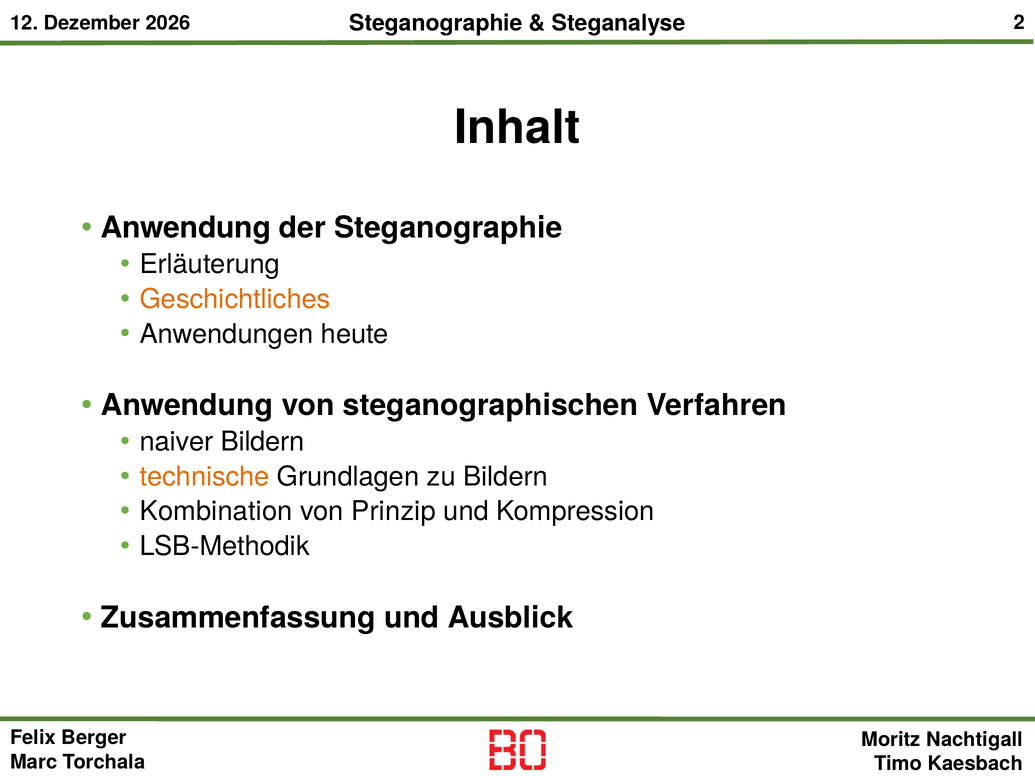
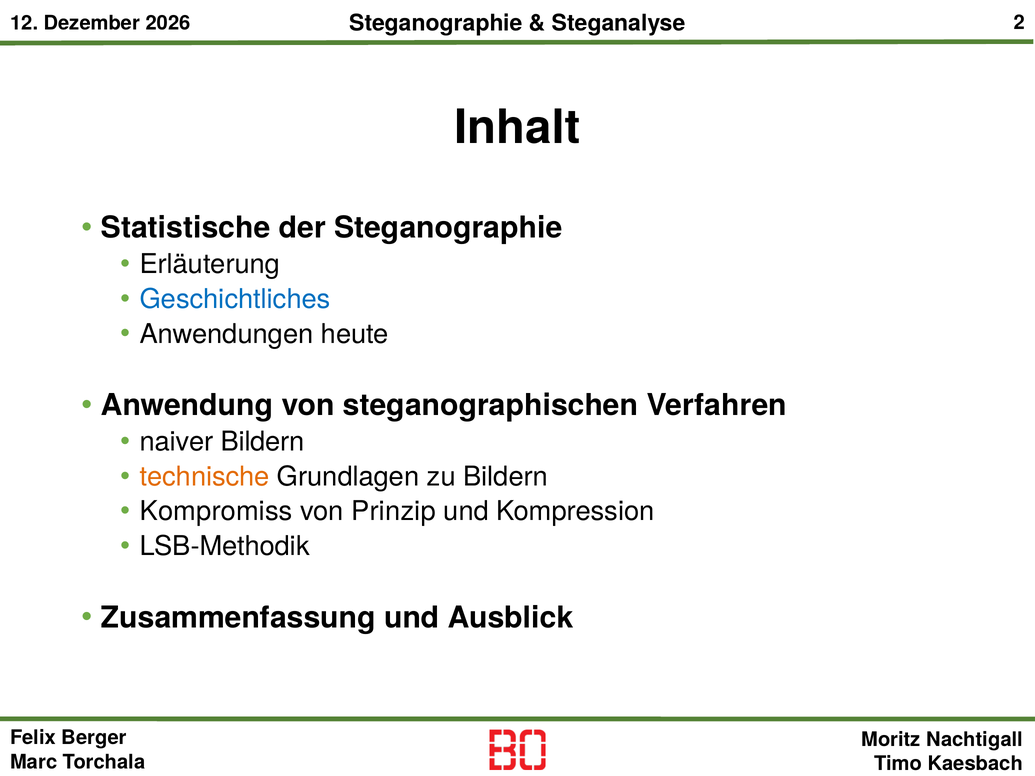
Anwendung: Anwendung -> Statistische (186, 228)
Geschichtliches colour: orange -> blue (235, 299)
Kombination: Kombination -> Kompromiss (216, 512)
